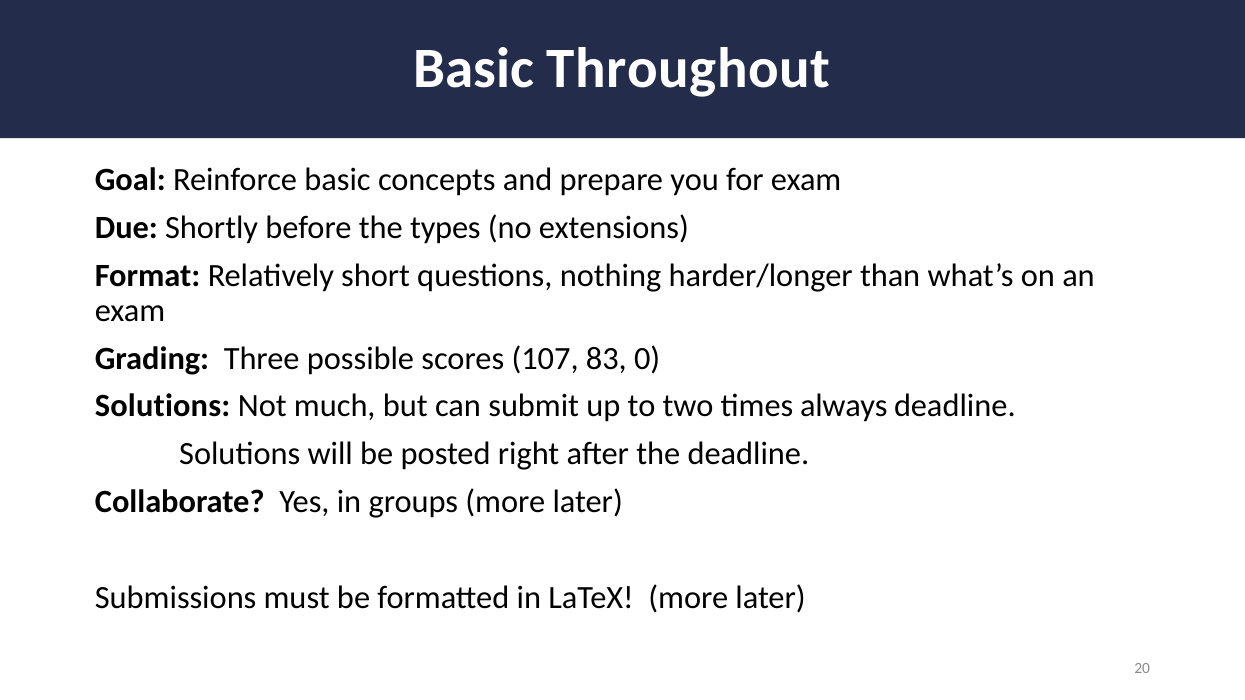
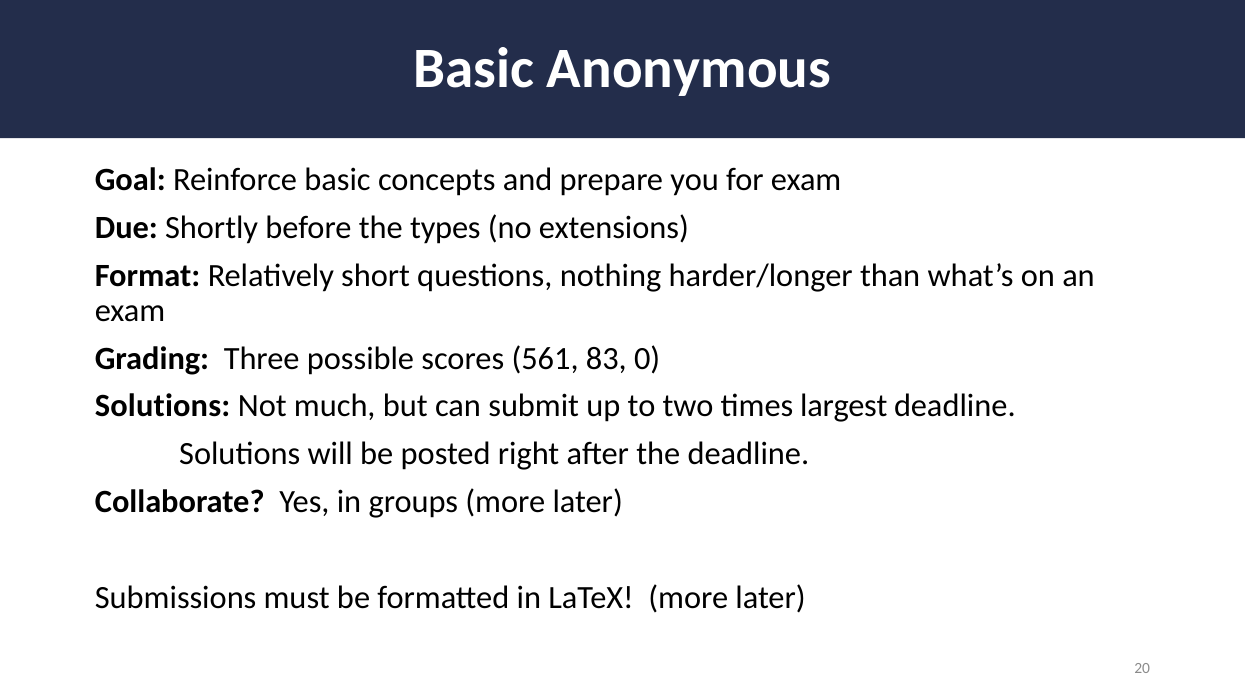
Throughout: Throughout -> Anonymous (689, 69)
107: 107 -> 561 (545, 358)
always: always -> largest (844, 406)
